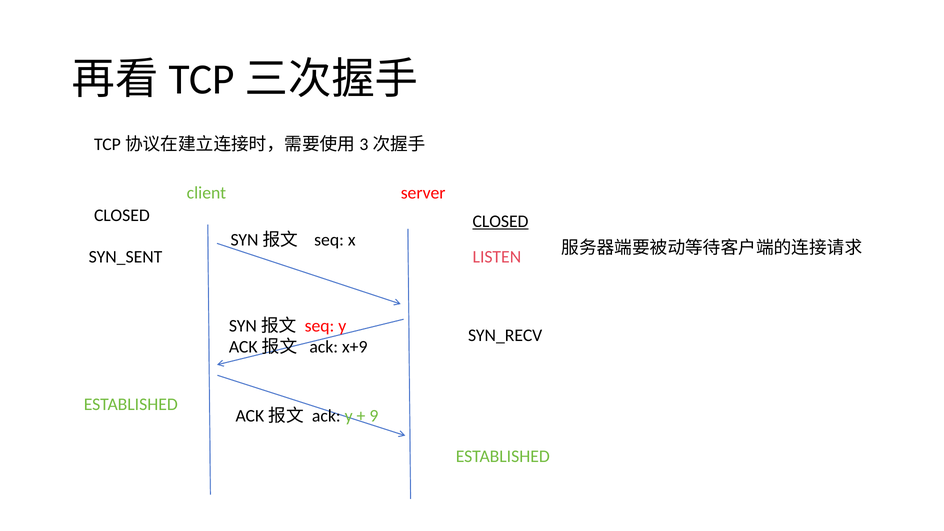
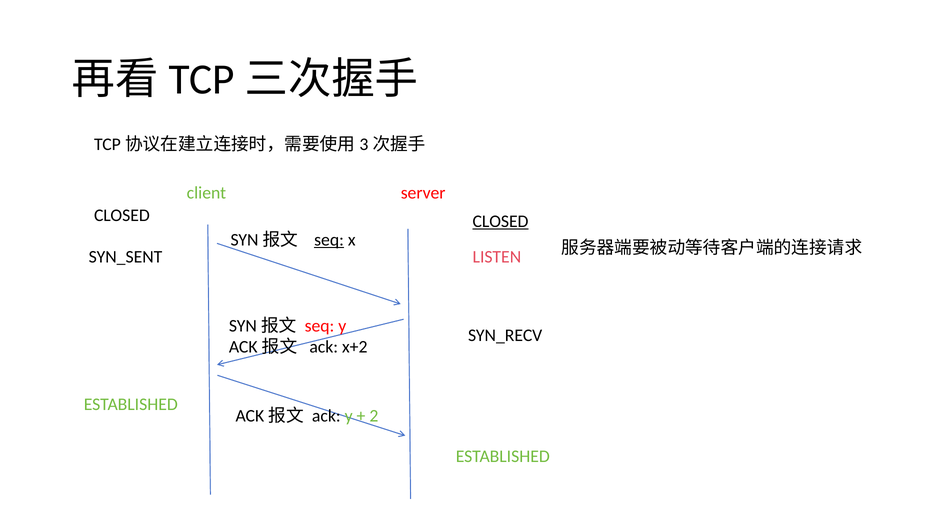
seq underline: none -> present (329, 240)
x+9: x+9 -> x+2 (355, 347)
9: 9 -> 2 (374, 416)
